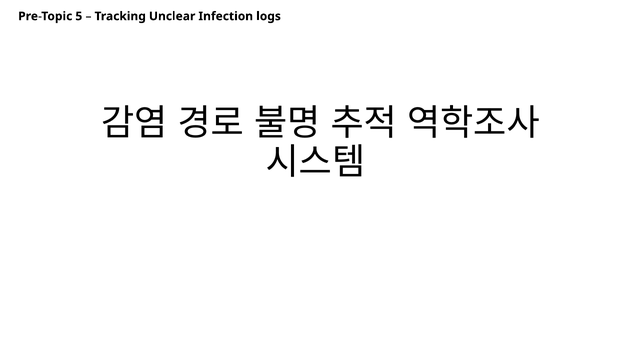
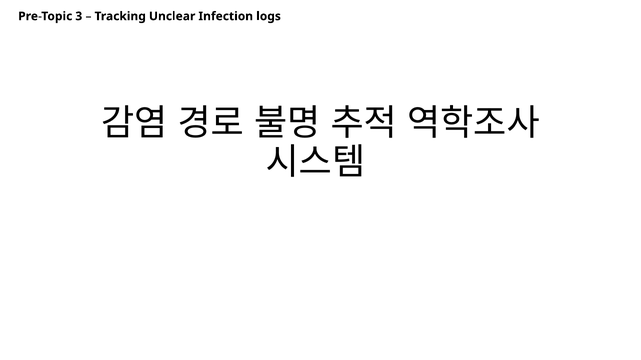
5: 5 -> 3 (79, 16)
